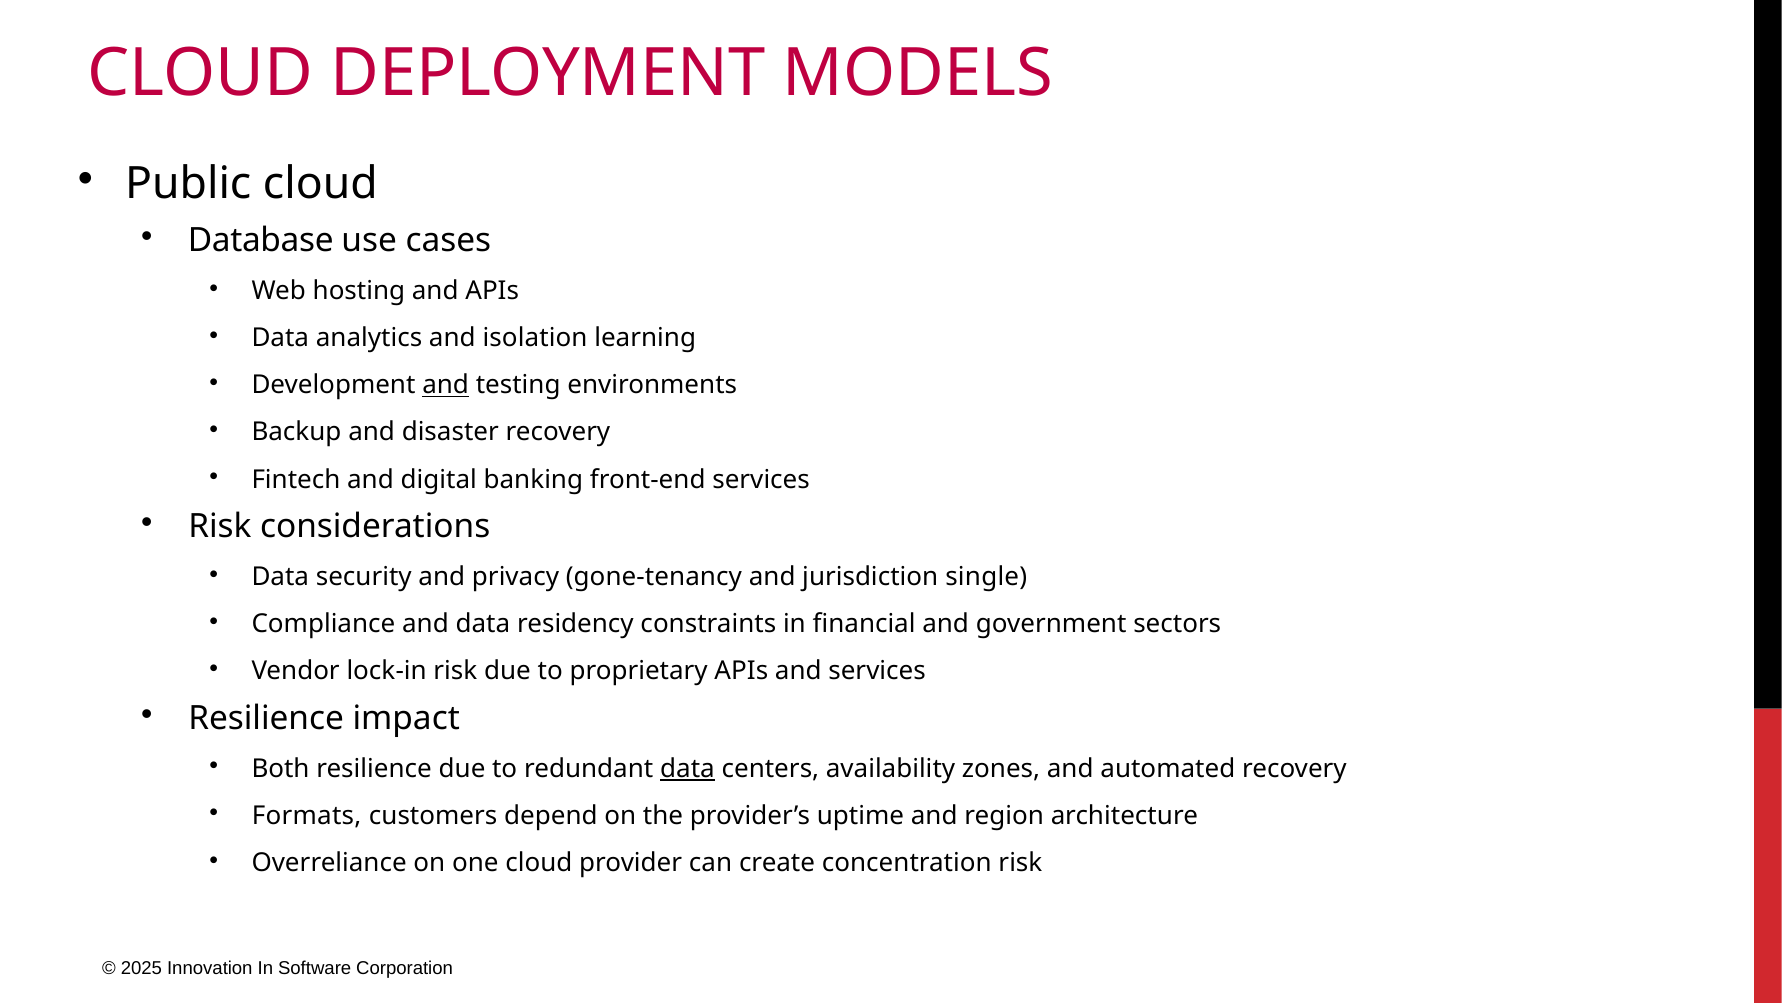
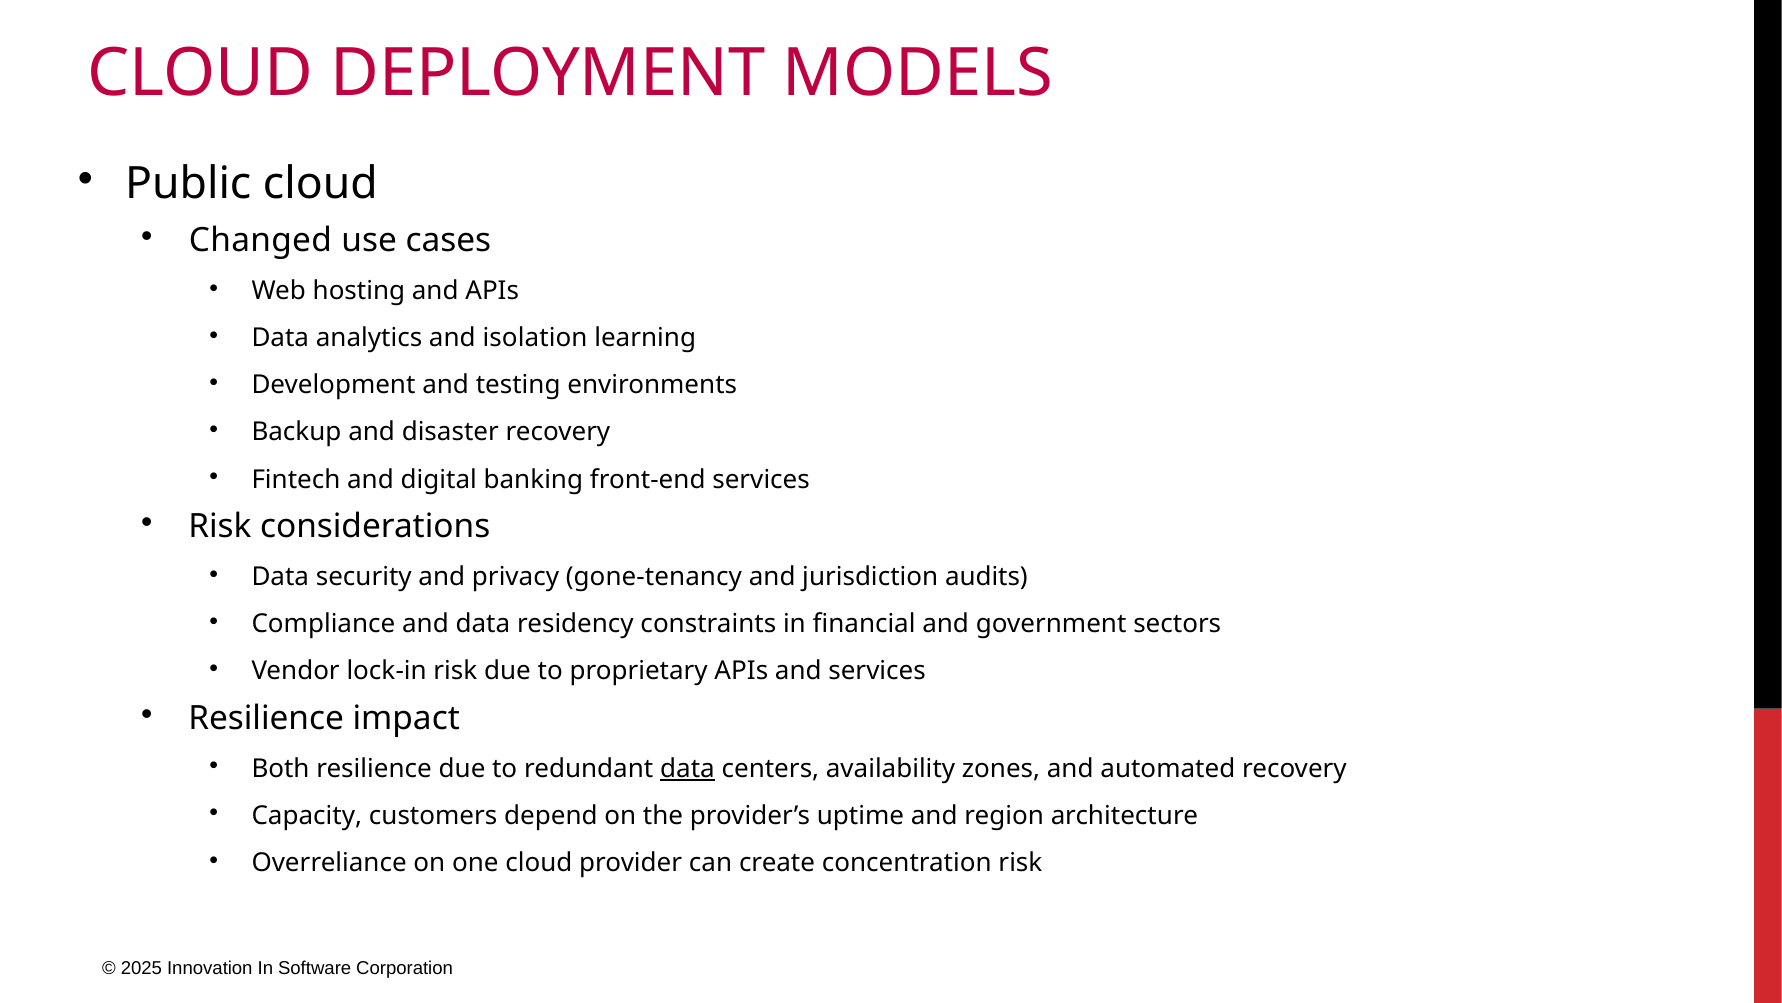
Database: Database -> Changed (260, 240)
and underline: present -> none (446, 385)
single: single -> audits (986, 577)
Formats: Formats -> Capacity (307, 816)
